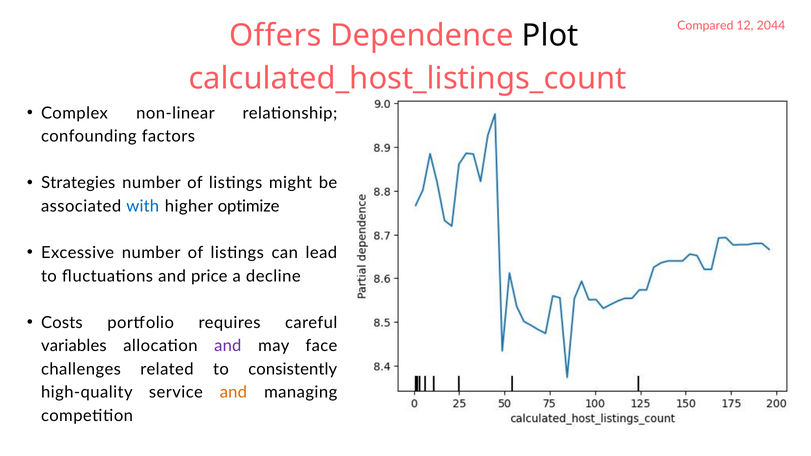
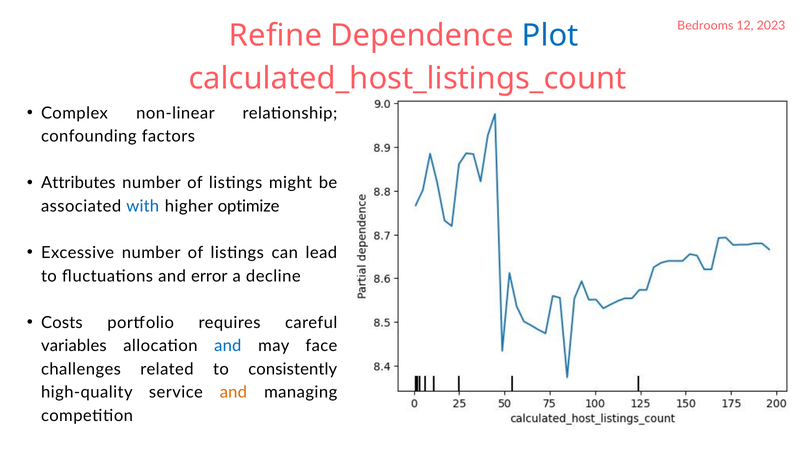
Compared: Compared -> Bedrooms (705, 26)
2044: 2044 -> 2023 (771, 26)
Offers: Offers -> Refine (275, 35)
Plot colour: black -> blue (550, 35)
Strategies: Strategies -> Attributes (78, 183)
price: price -> error (209, 276)
and colour: purple -> blue (228, 346)
